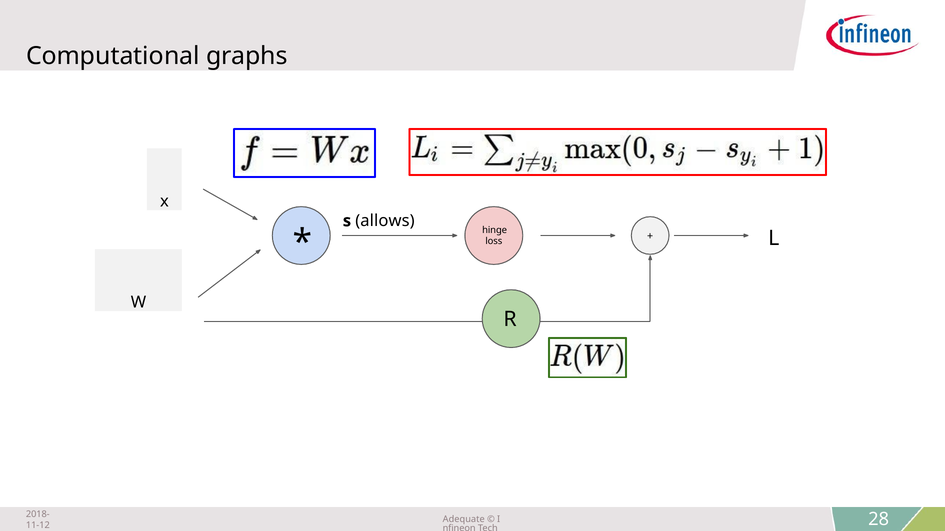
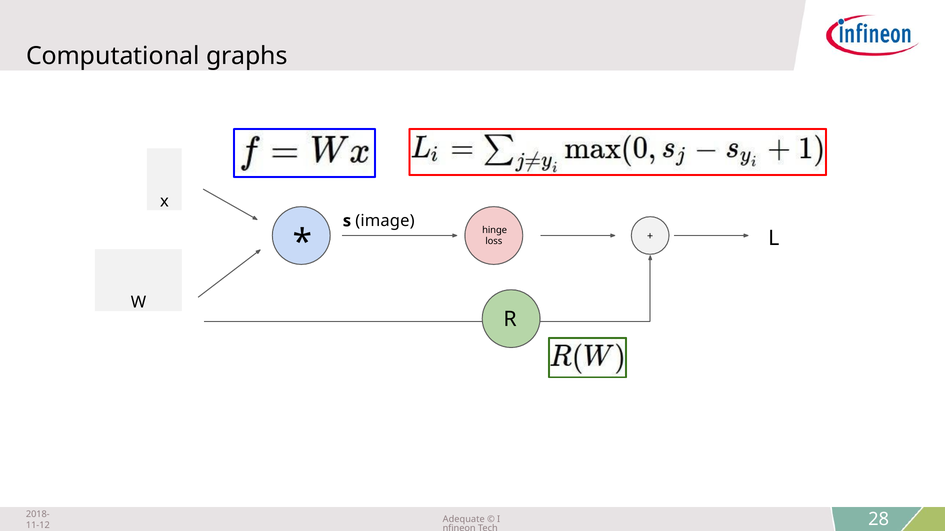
allows: allows -> image (385, 221)
